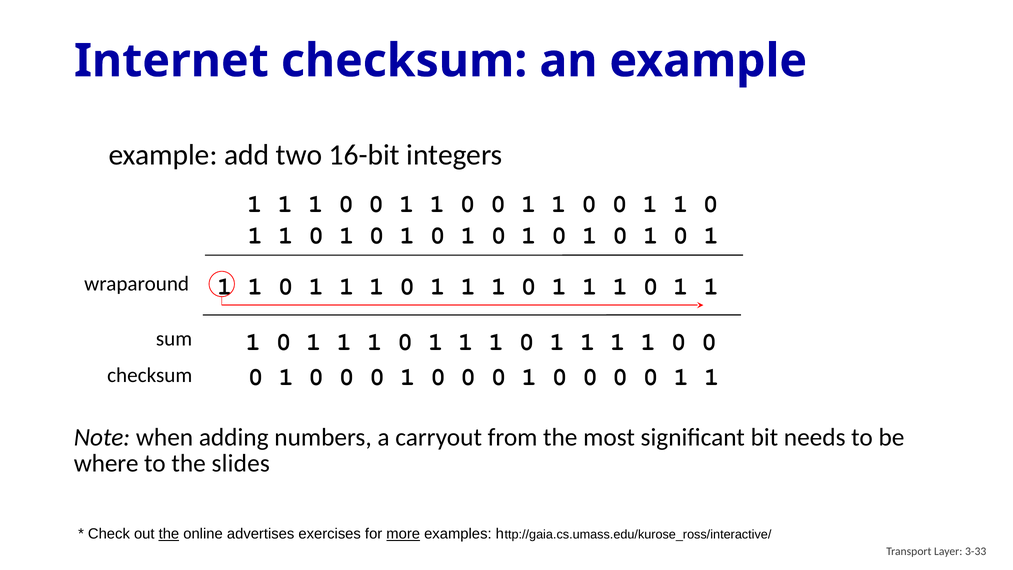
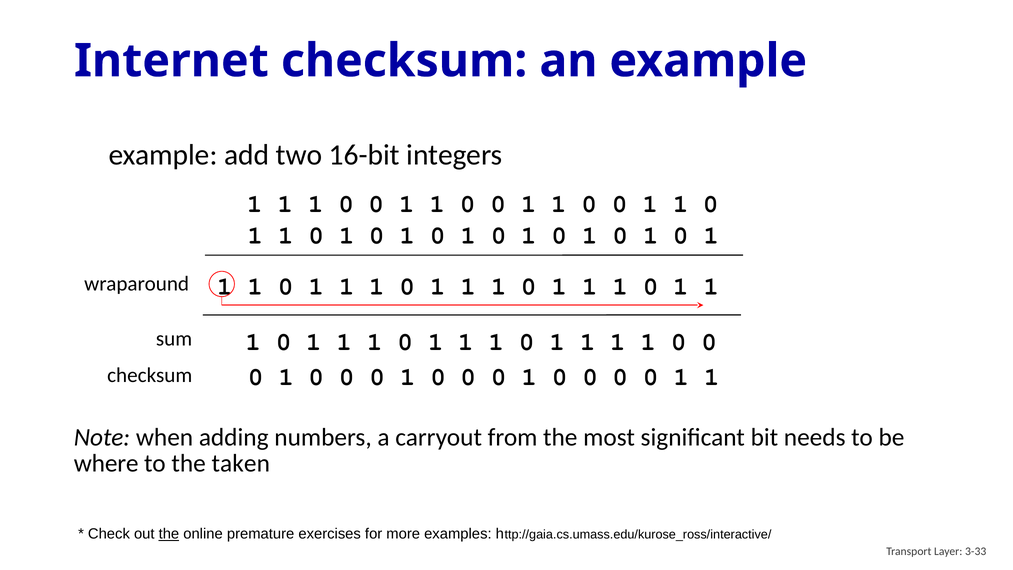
slides: slides -> taken (241, 463)
advertises: advertises -> premature (261, 534)
more underline: present -> none (403, 534)
